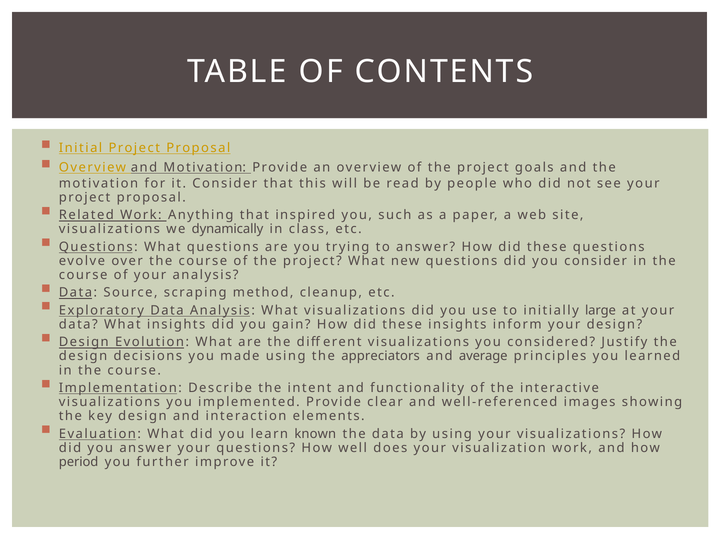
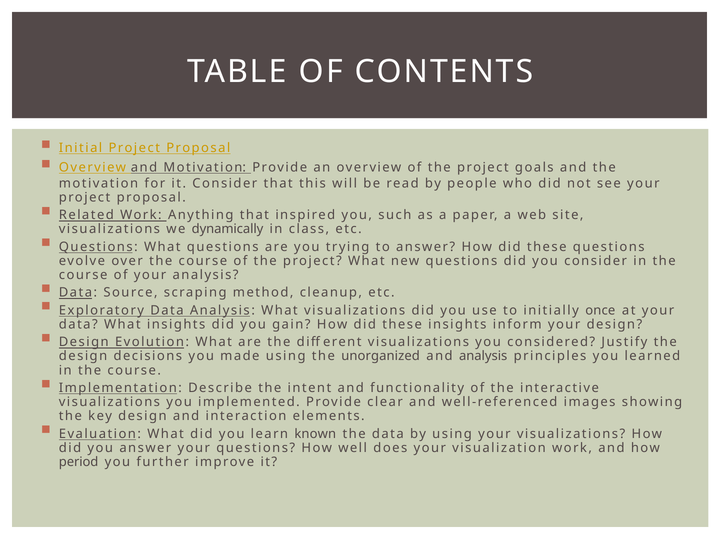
large: large -> once (600, 310)
appreciators: appreciators -> unorganized (381, 356)
and average: average -> analysis (483, 356)
